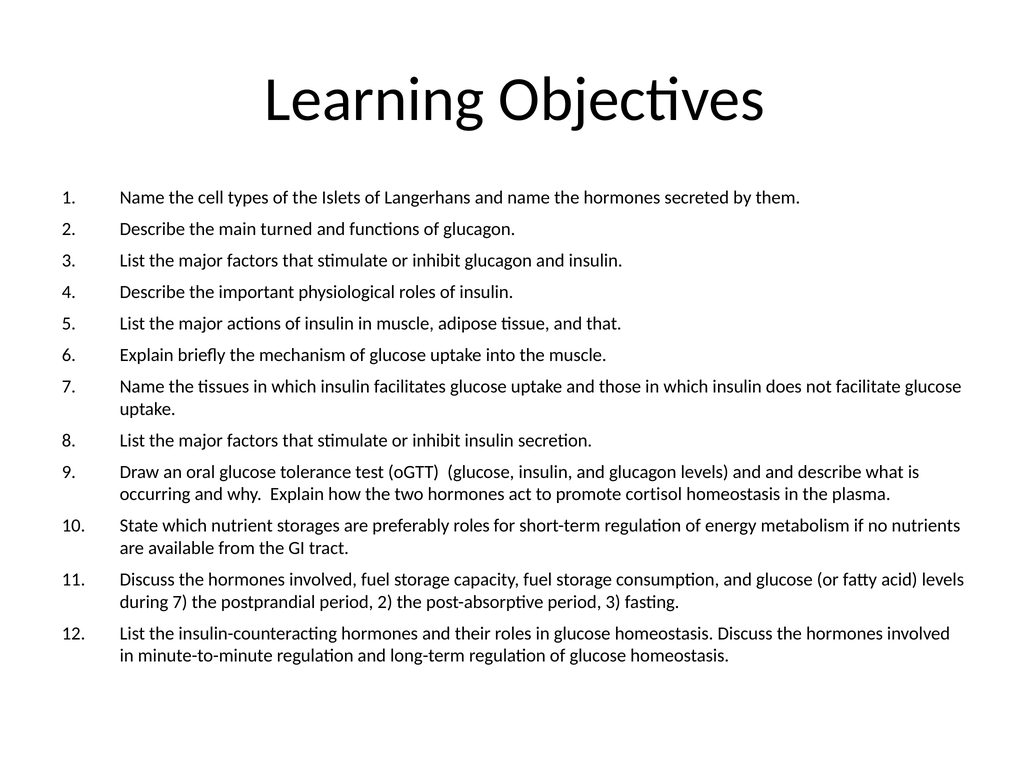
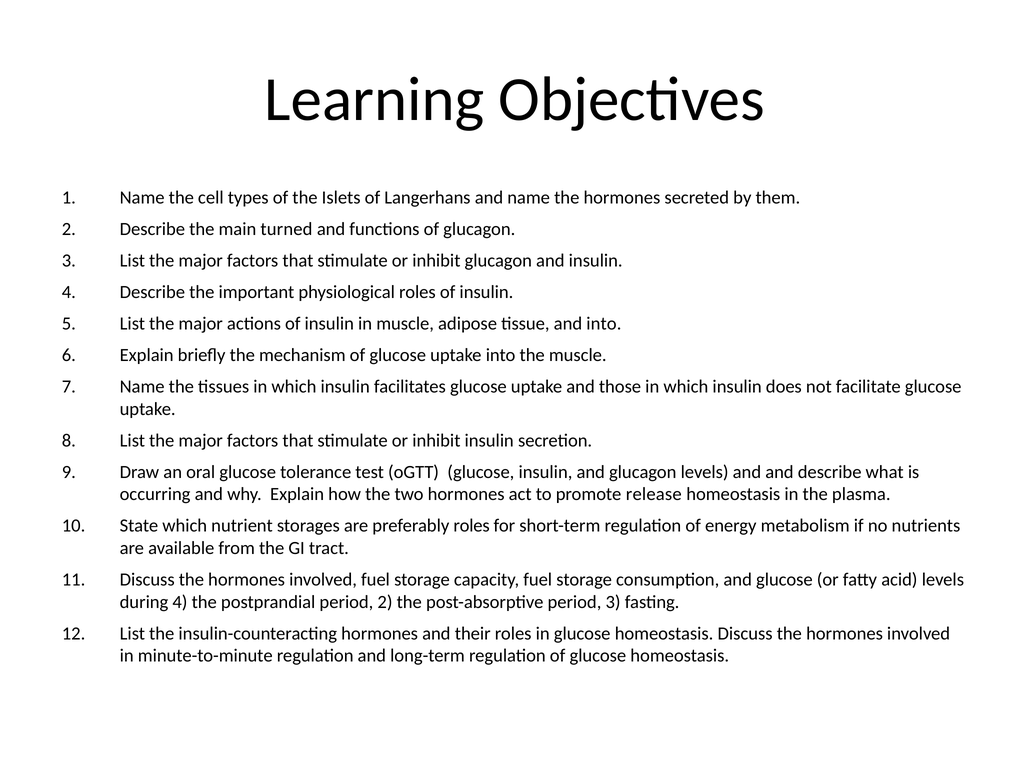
and that: that -> into (604, 324)
cortisol: cortisol -> release (654, 495)
during 7: 7 -> 4 (180, 602)
